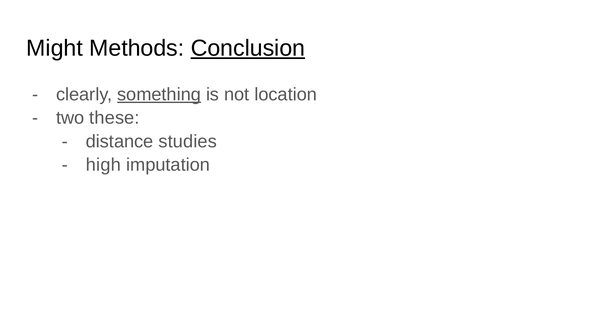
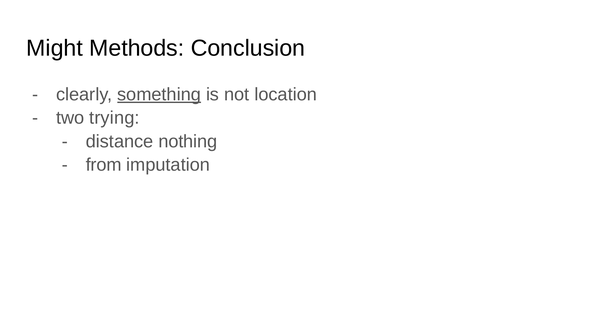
Conclusion underline: present -> none (248, 48)
these: these -> trying (114, 118)
studies: studies -> nothing (188, 141)
high: high -> from (104, 165)
